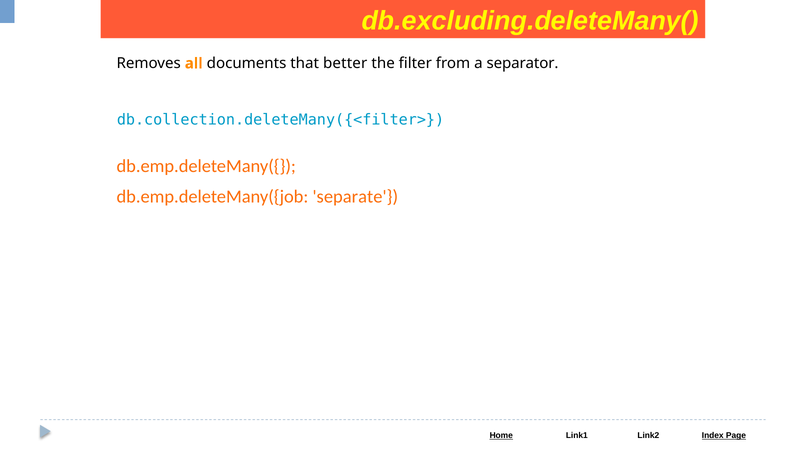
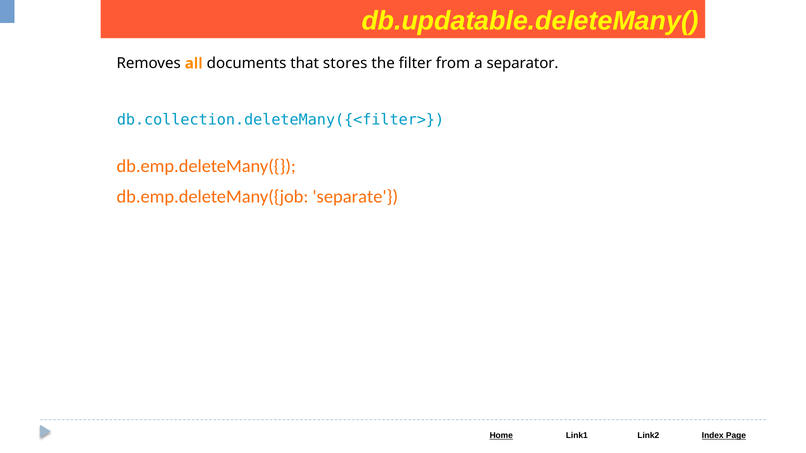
db.excluding.deleteMany(: db.excluding.deleteMany( -> db.updatable.deleteMany( (530, 21)
better: better -> stores (345, 63)
